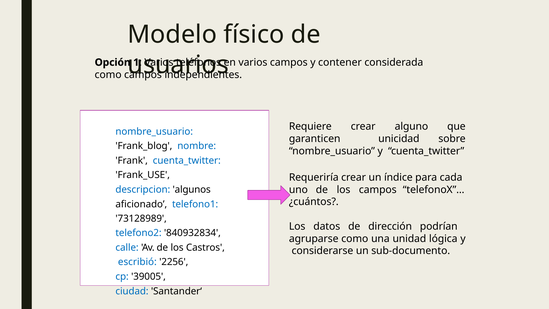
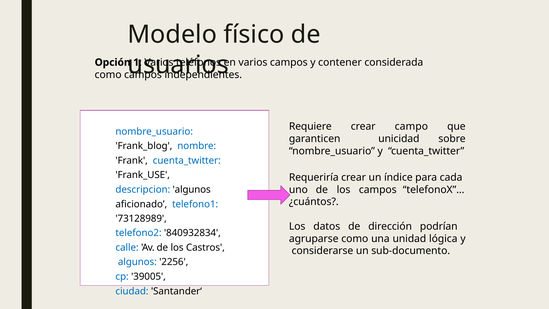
alguno: alguno -> campo (411, 126)
escribió: escribió -> algunos (137, 262)
